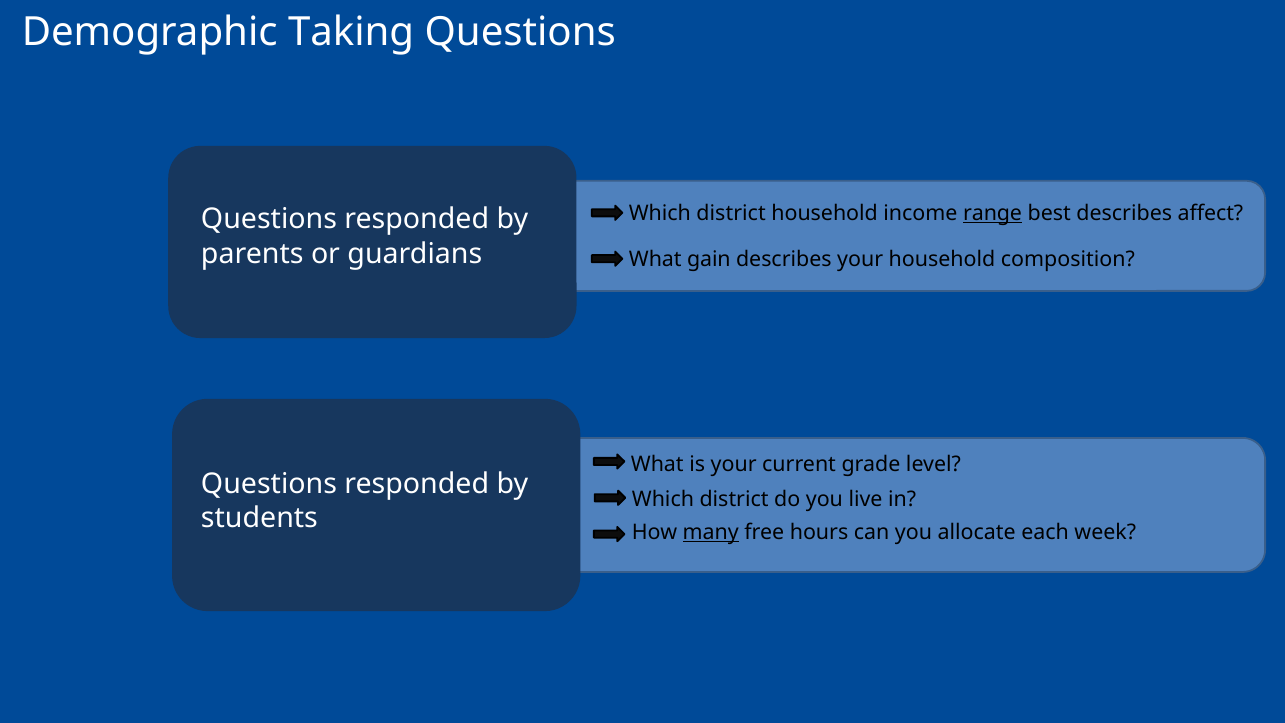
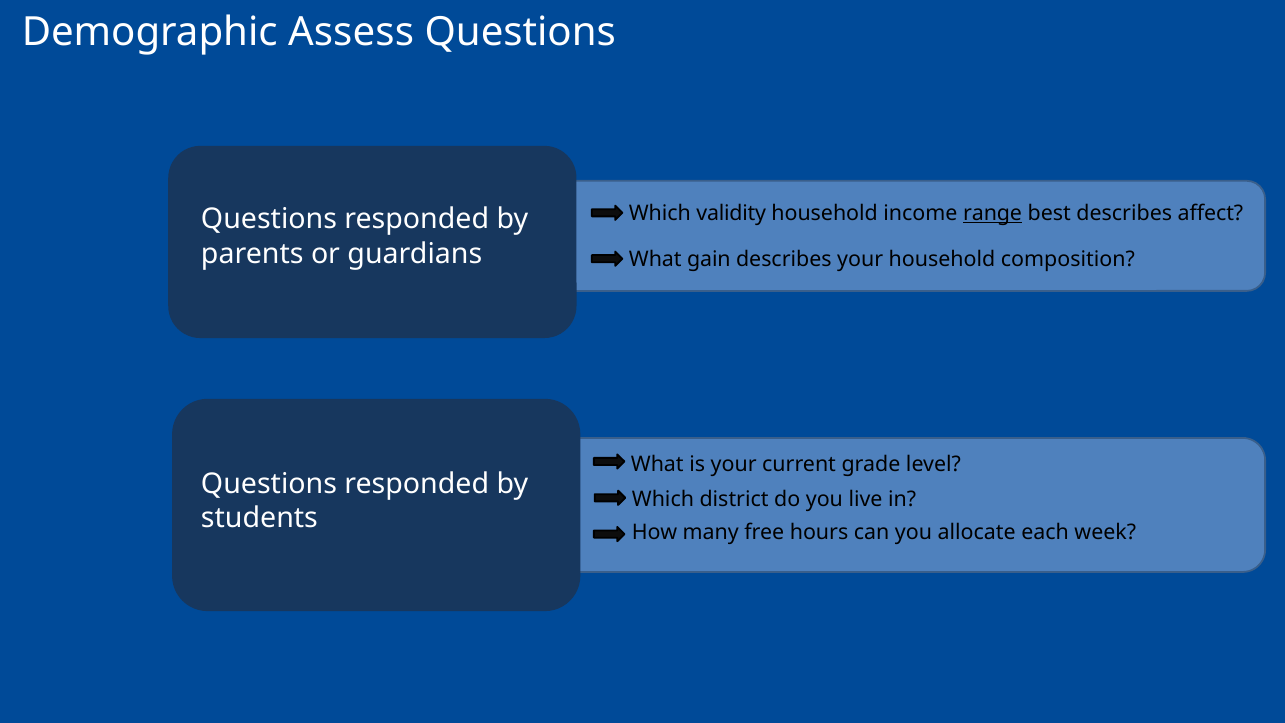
Taking: Taking -> Assess (351, 32)
district: district -> validity (731, 214)
many underline: present -> none (711, 532)
